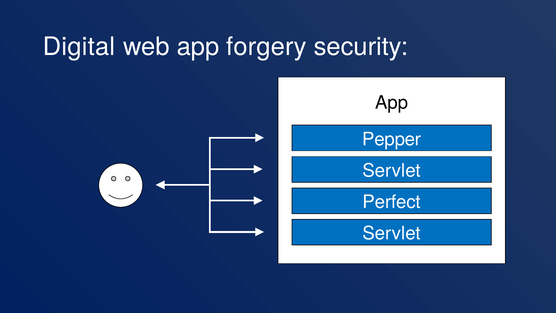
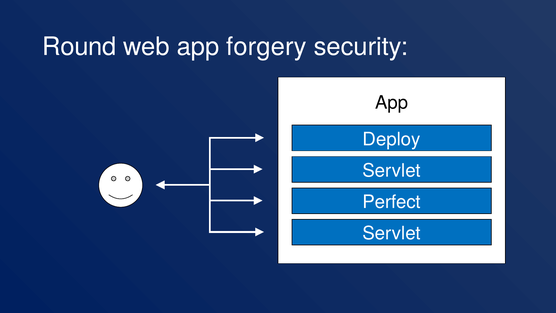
Digital: Digital -> Round (79, 47)
Pepper: Pepper -> Deploy (392, 139)
